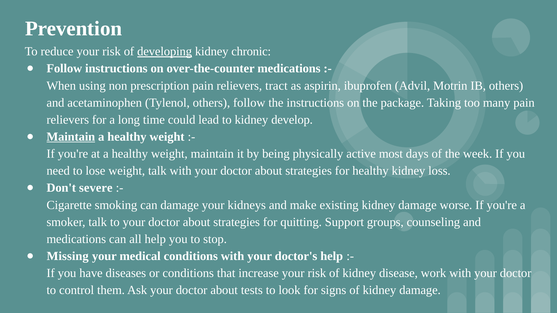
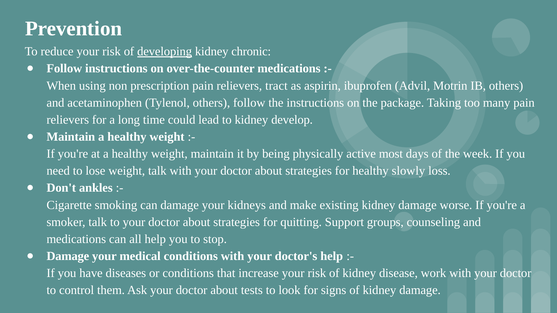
Maintain underline: present -> none (71, 137)
healthy kidney: kidney -> slowly (408, 171)
severe: severe -> ankles (96, 188)
Missing: Missing -> Damage (68, 256)
